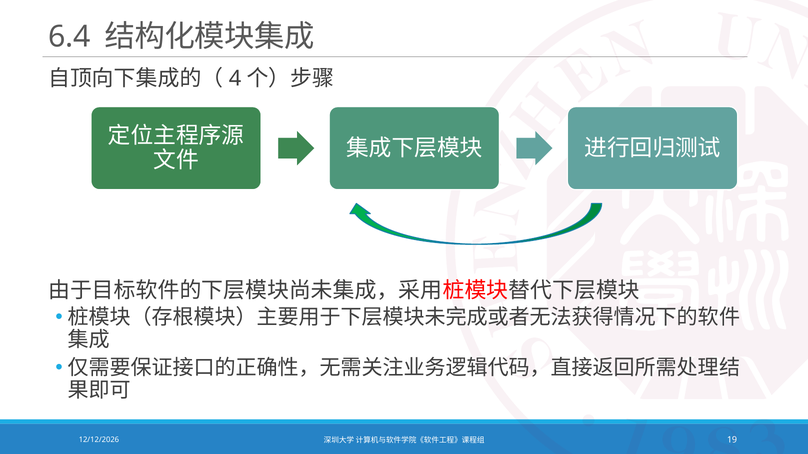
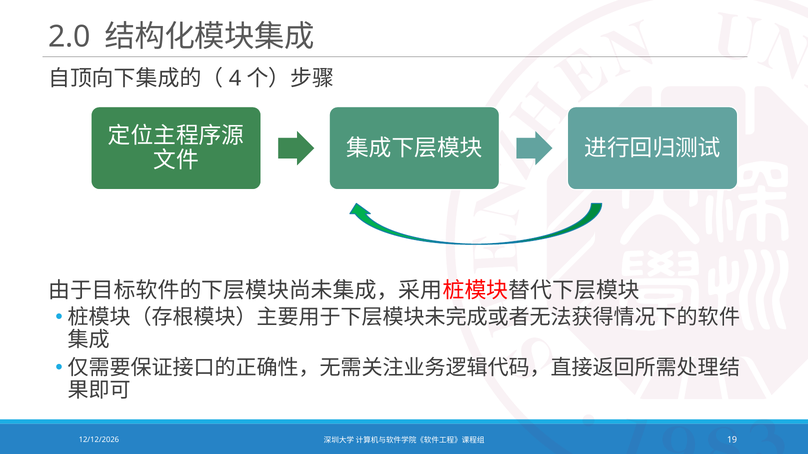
6.4: 6.4 -> 2.0 (69, 37)
